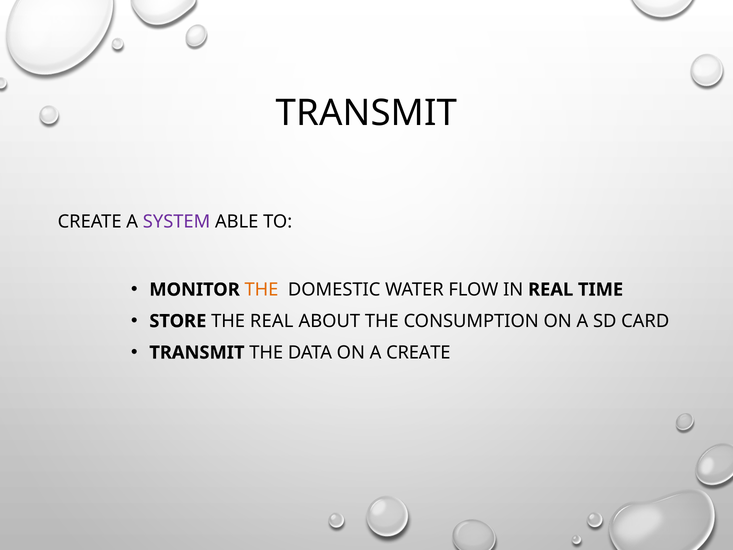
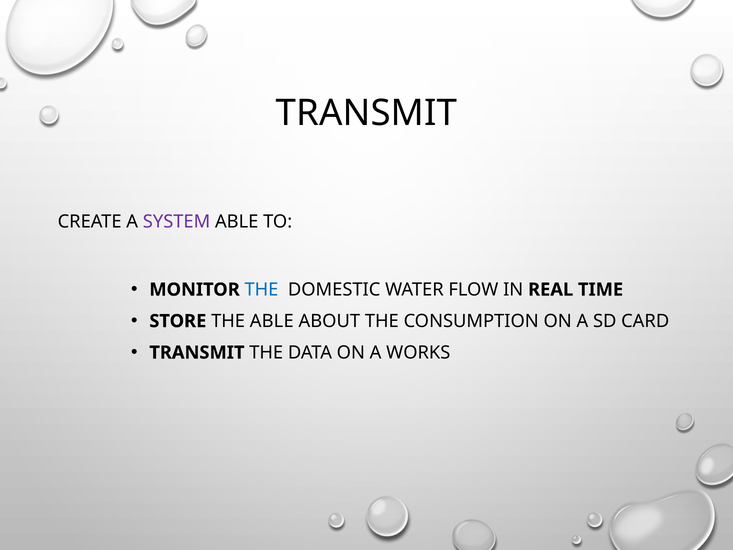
THE colour: orange -> blue (261, 290)
THE REAL: REAL -> ABLE (272, 321)
A CREATE: CREATE -> WORKS (418, 352)
